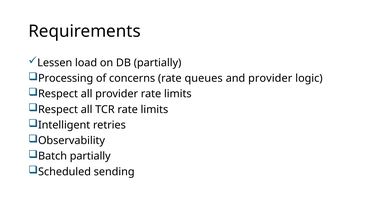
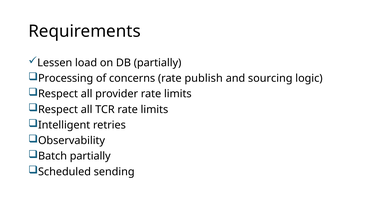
queues: queues -> publish (204, 78)
and provider: provider -> sourcing (270, 78)
